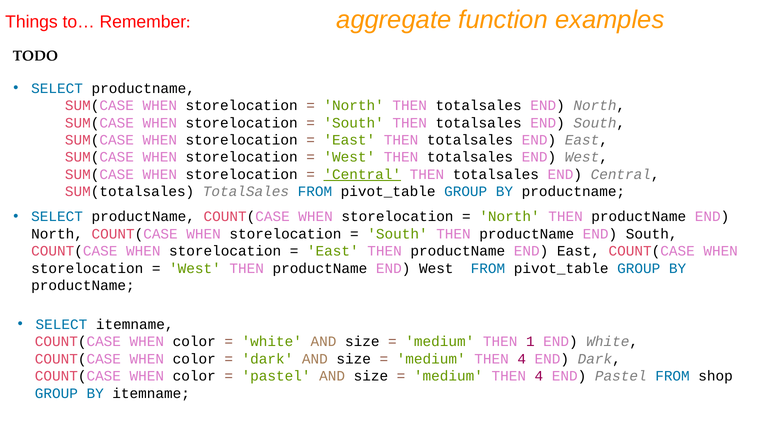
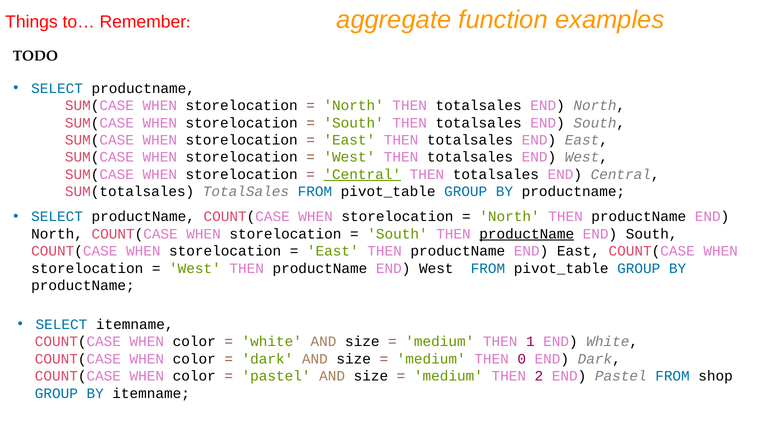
productName underline: none -> present (527, 234)
4: 4 -> 0 (522, 359)
4: 4 -> 2 (539, 376)
